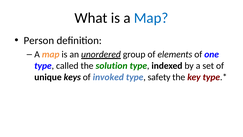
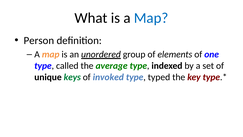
solution: solution -> average (112, 66)
keys colour: black -> green (72, 77)
safety: safety -> typed (159, 77)
